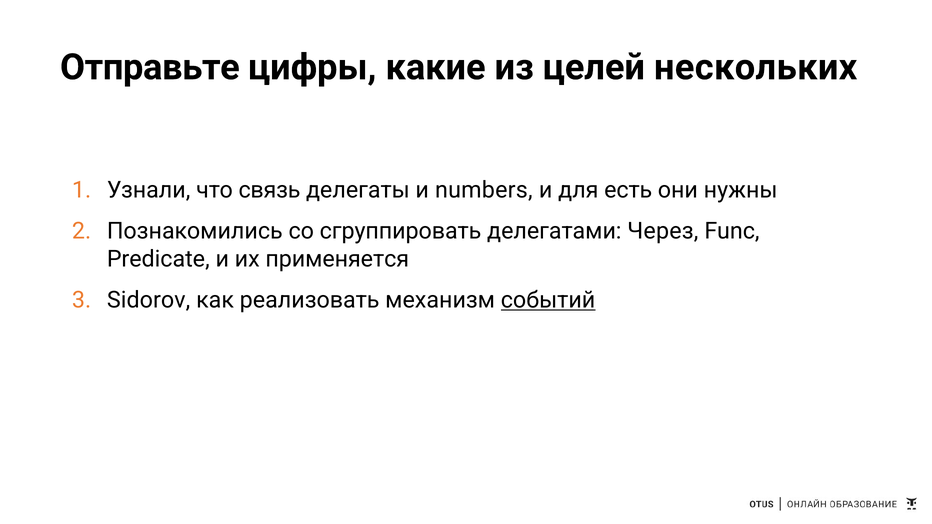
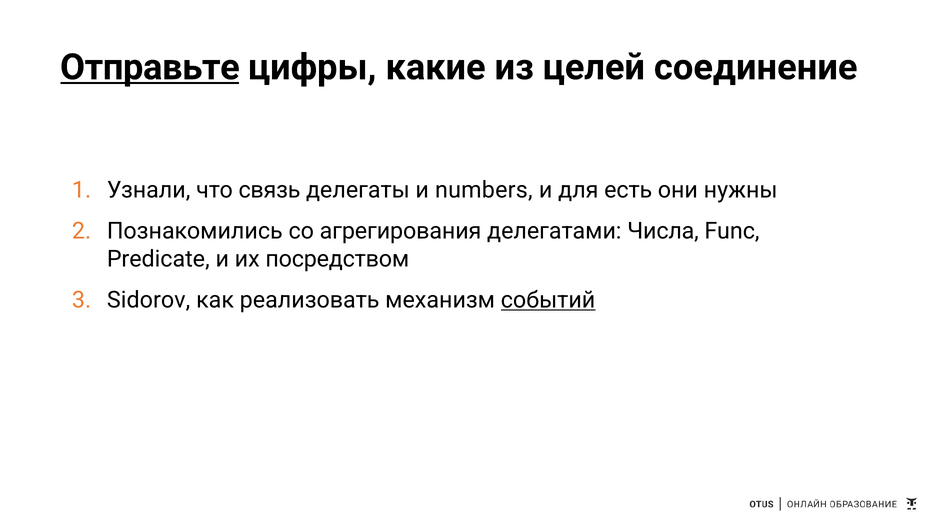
Отправьте underline: none -> present (150, 67)
нескольких: нескольких -> соединение (756, 67)
сгруппировать: сгруппировать -> агрегирования (401, 231)
Через: Через -> Числа (663, 231)
применяется: применяется -> посредством (337, 259)
